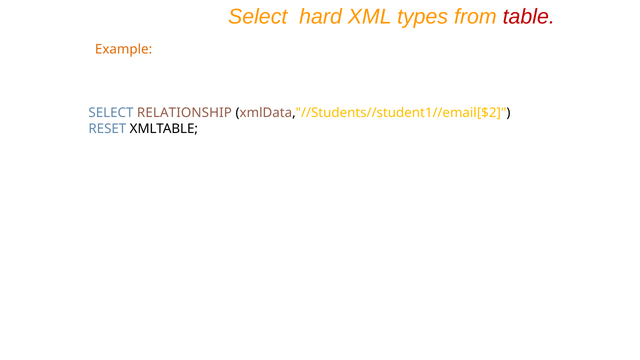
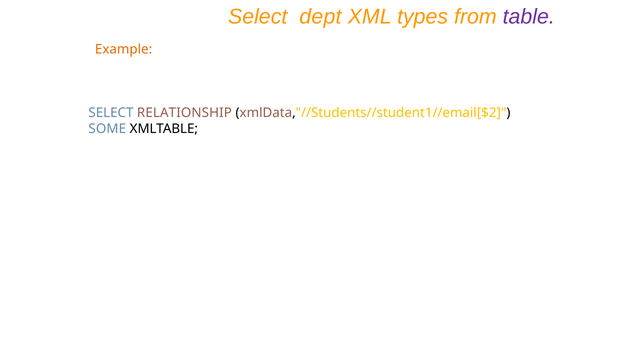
hard: hard -> dept (320, 17)
table colour: red -> purple (529, 17)
RESET: RESET -> SOME (107, 129)
